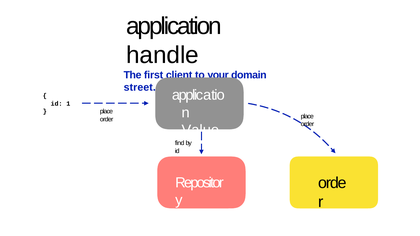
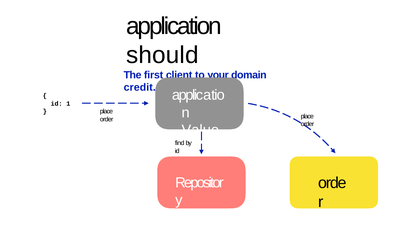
handle: handle -> should (162, 55)
street: street -> credit (140, 88)
